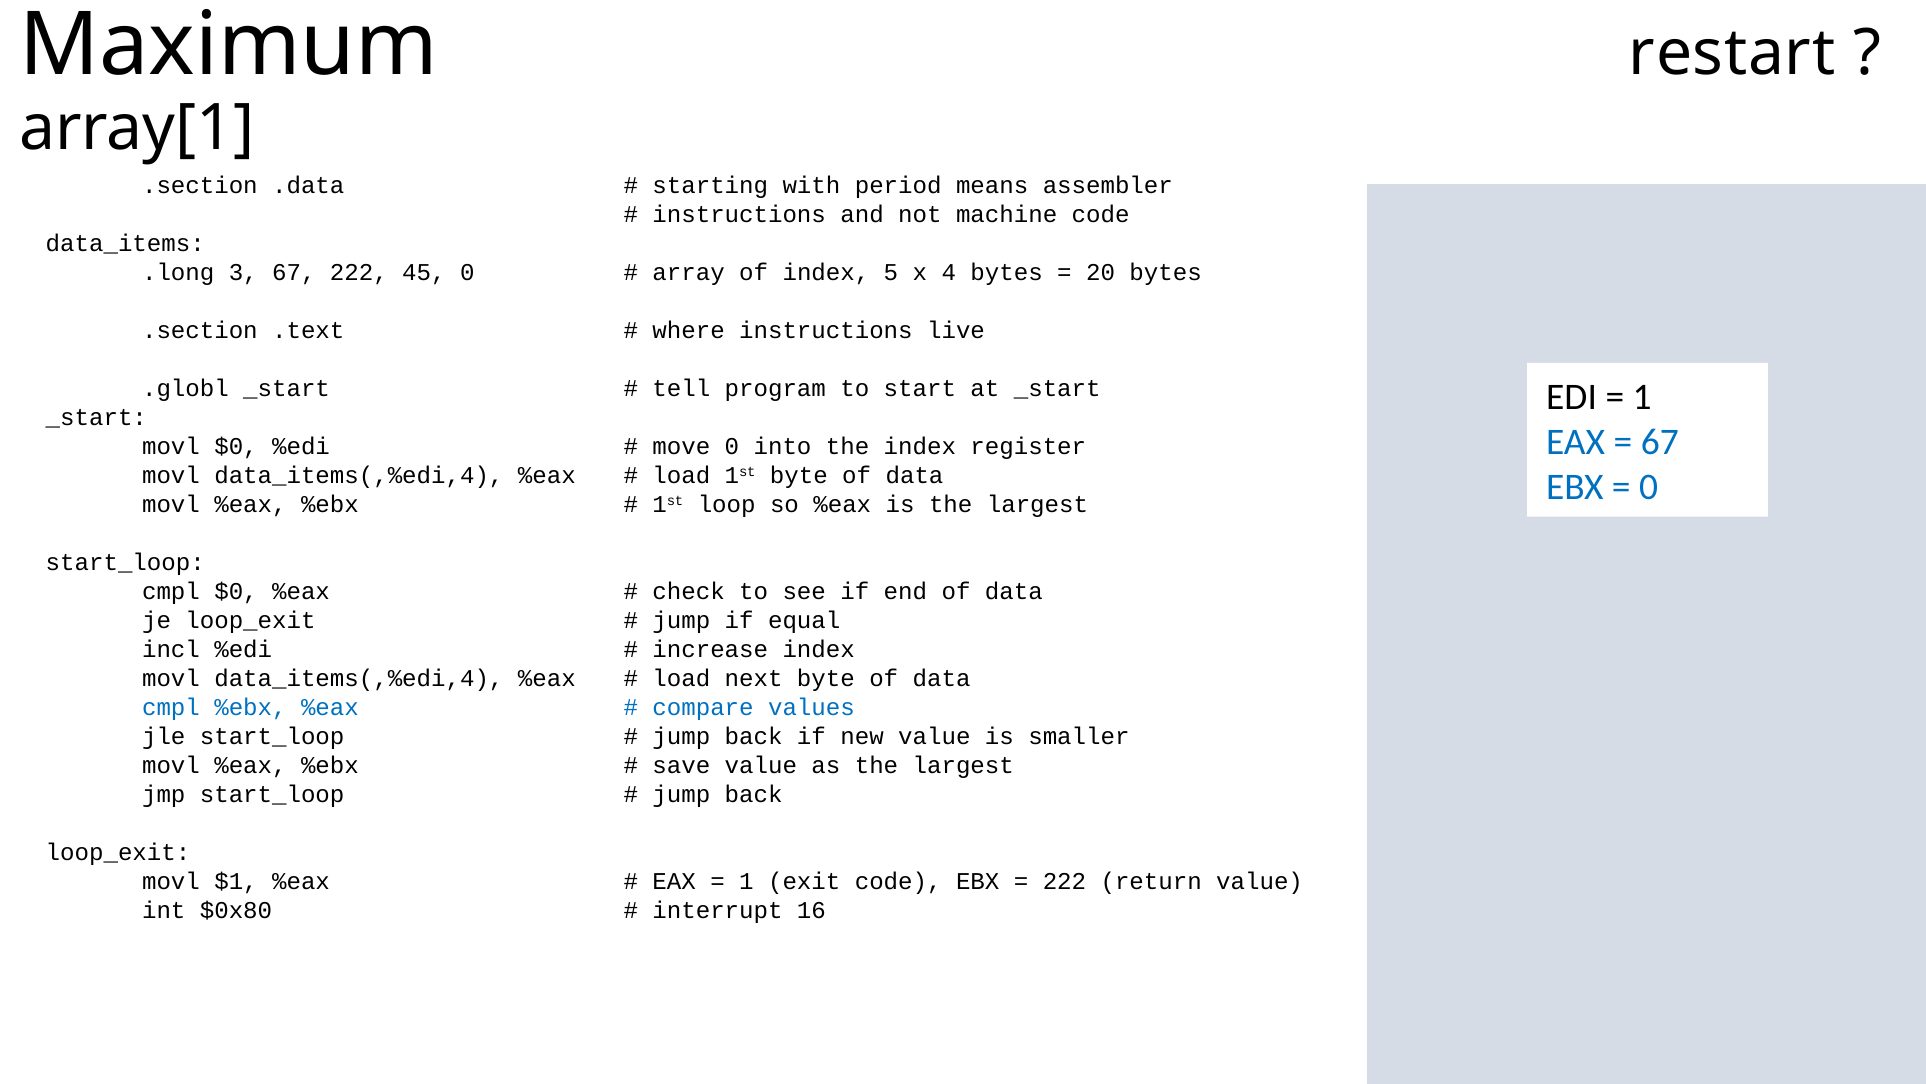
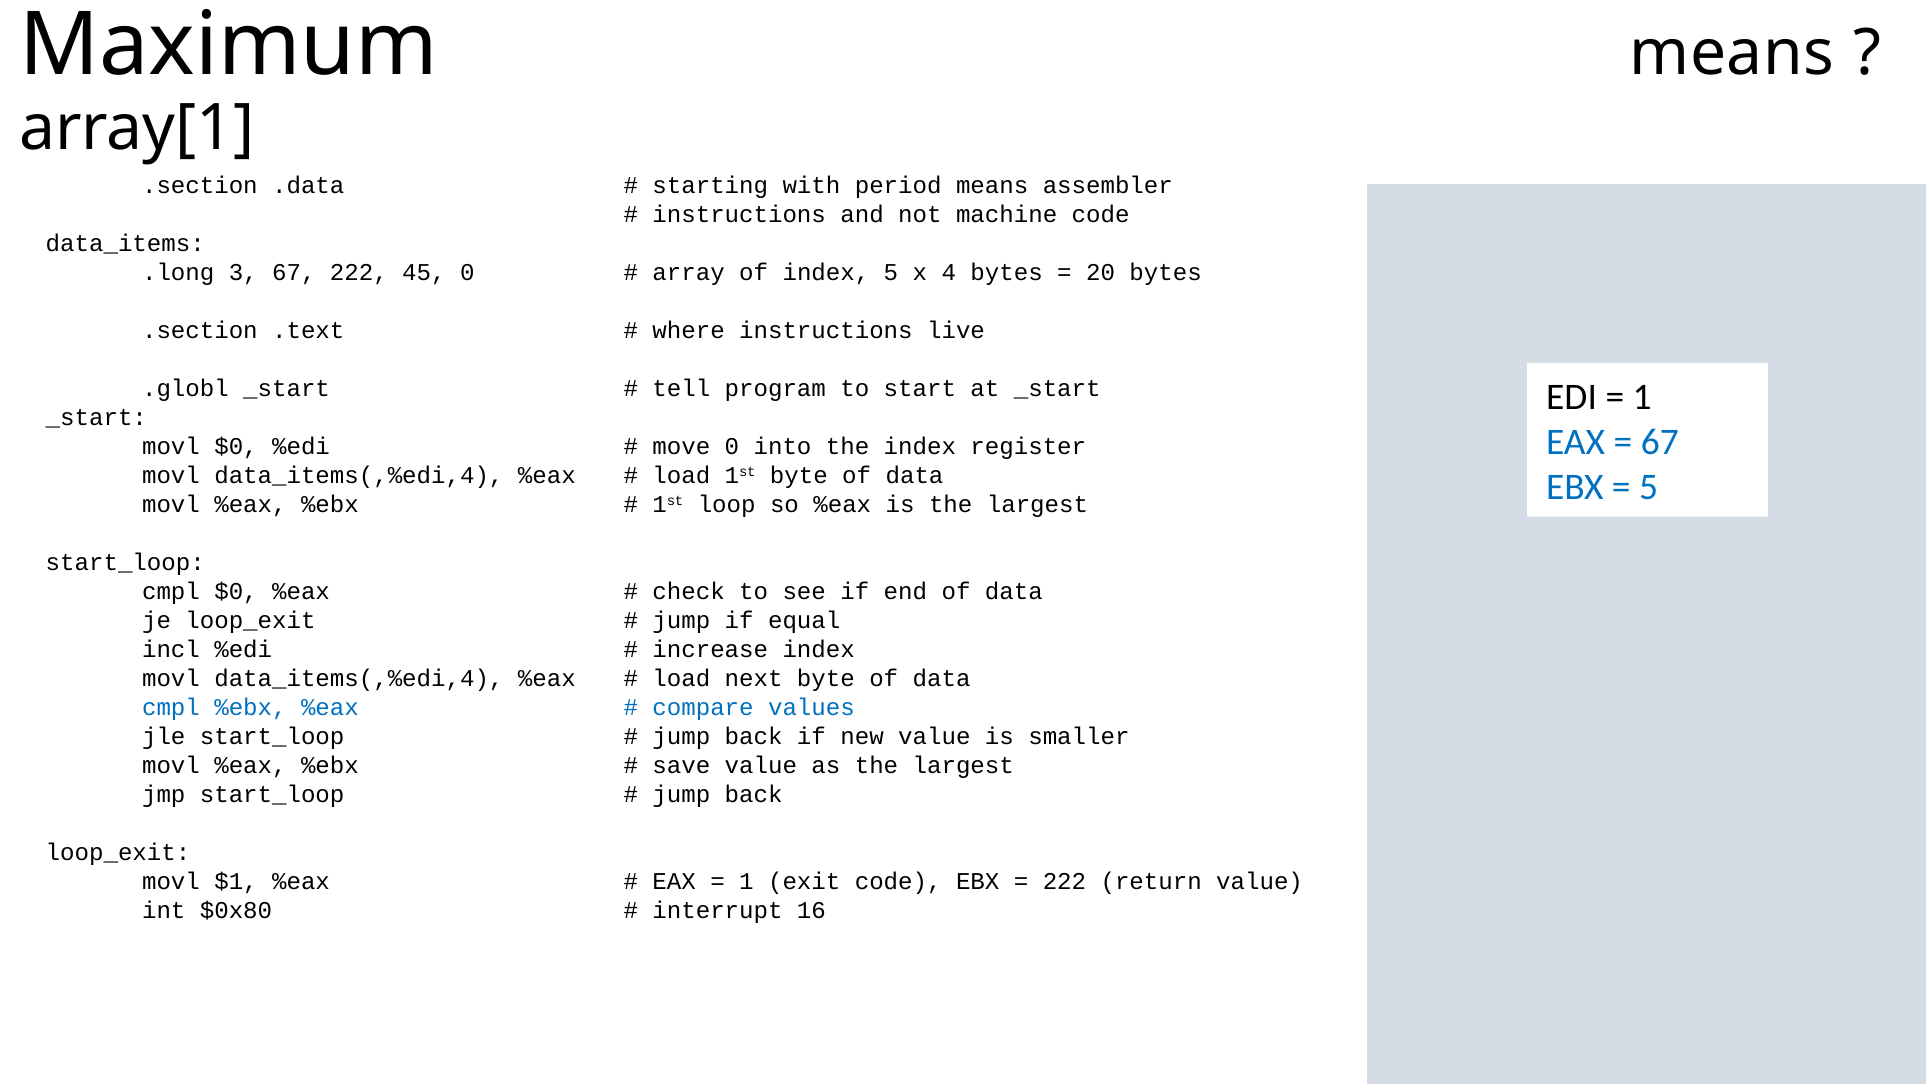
Maximum restart: restart -> means (1732, 54)
0: 0 -> 5 (1649, 487)
